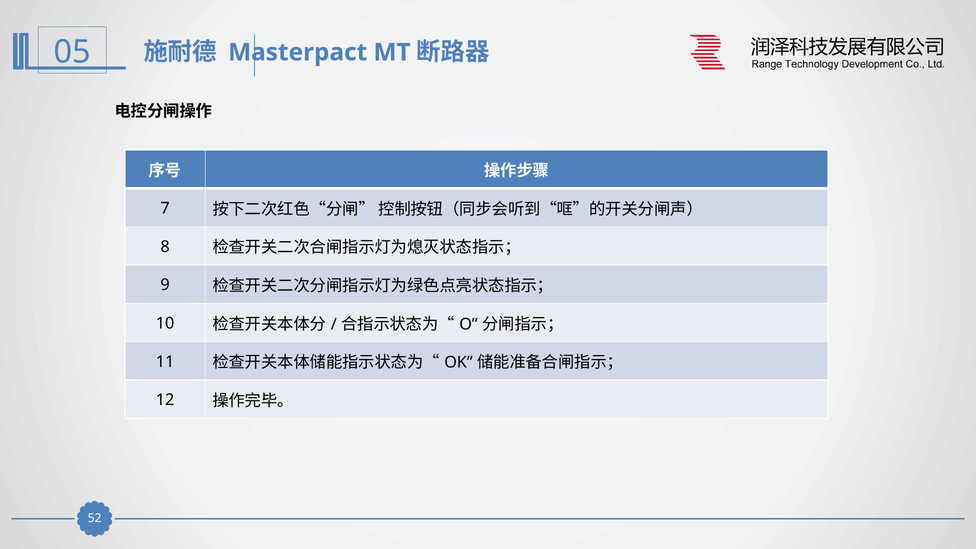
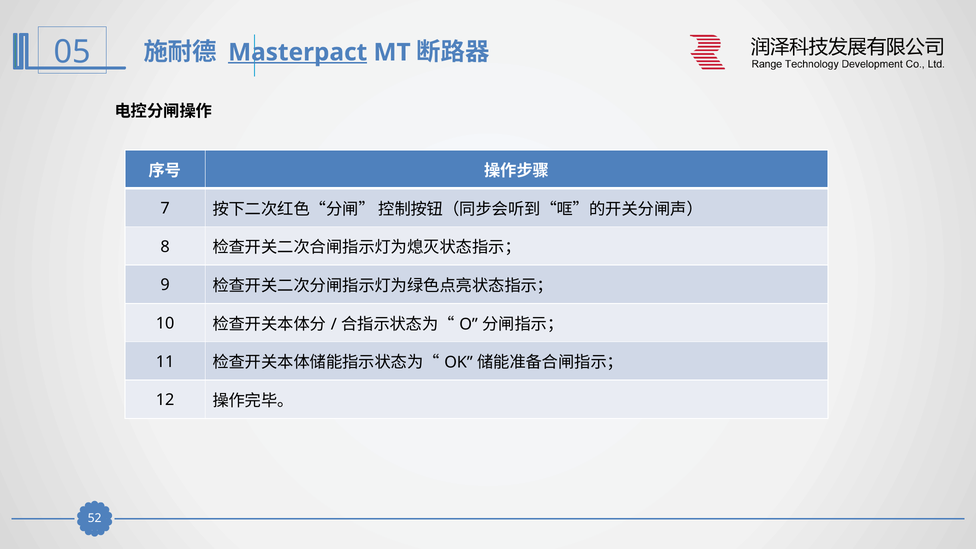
Masterpact underline: none -> present (298, 52)
